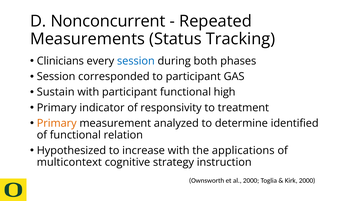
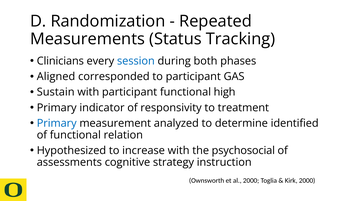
Nonconcurrent: Nonconcurrent -> Randomization (108, 21)
Session: Session -> Aligned (56, 77)
Primary colour: orange -> blue (57, 123)
applications: applications -> psychosocial (243, 151)
multicontext: multicontext -> assessments (69, 163)
